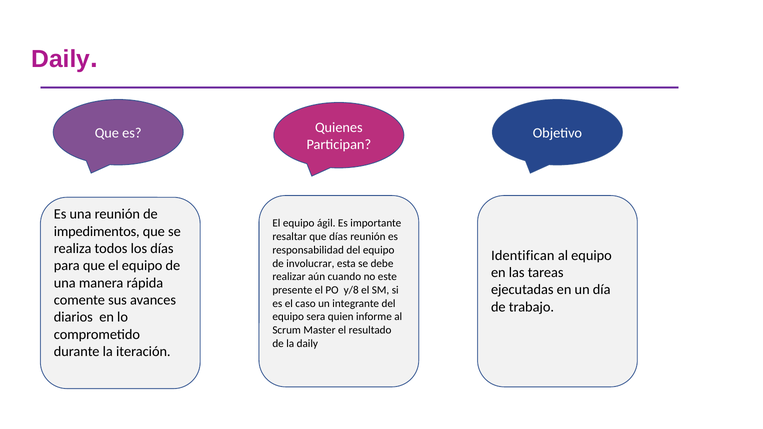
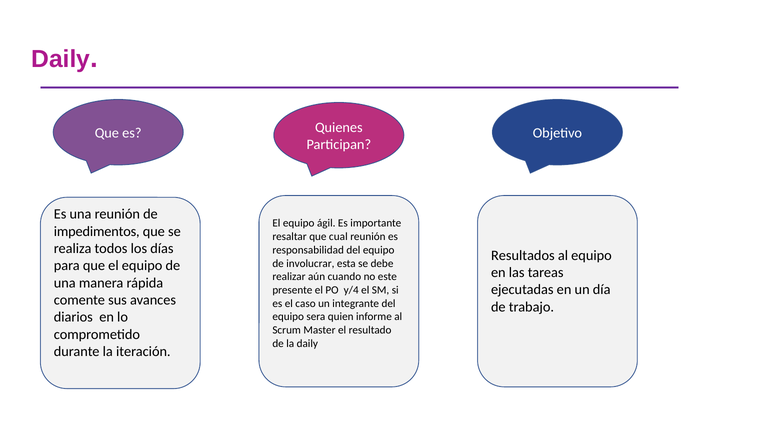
que días: días -> cual (338, 237)
Identifican: Identifican -> Resultados (523, 255)
y/8: y/8 -> y/4 (351, 290)
